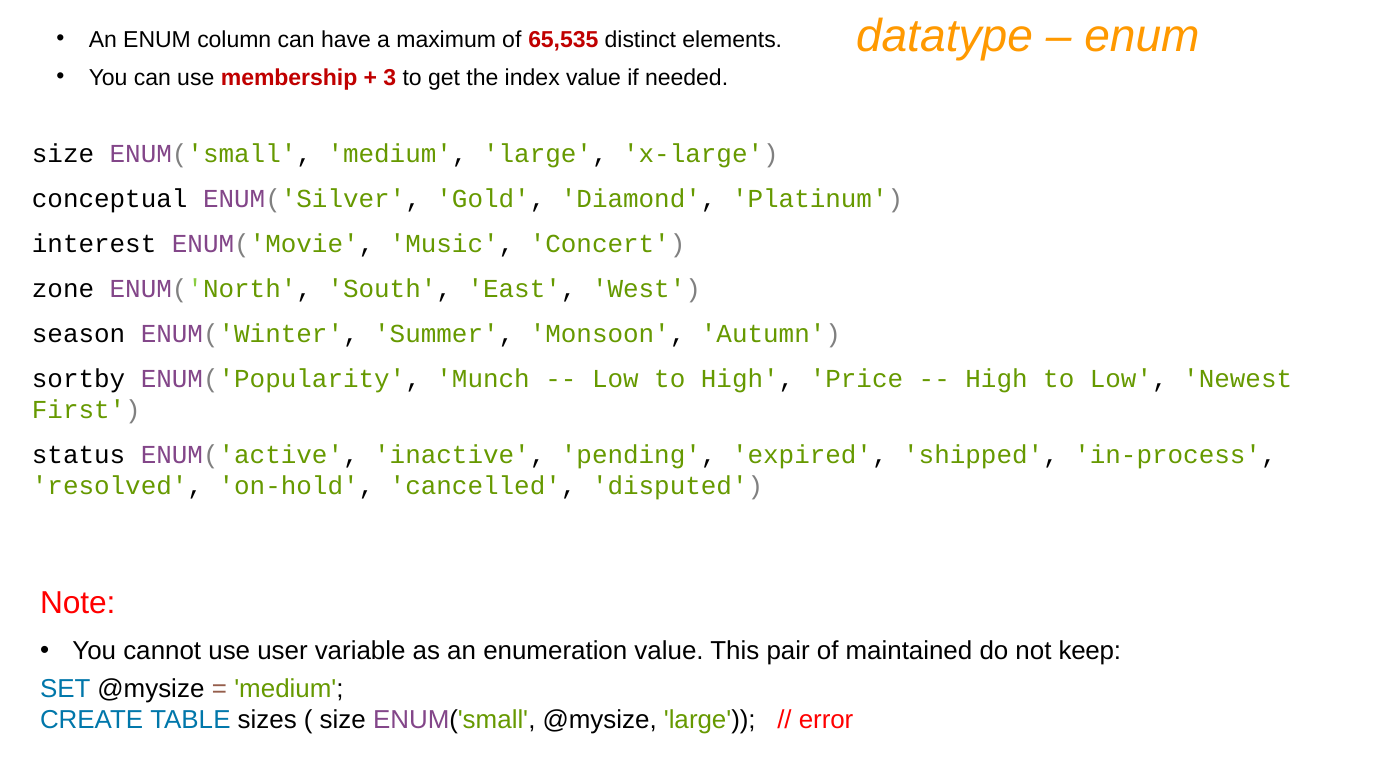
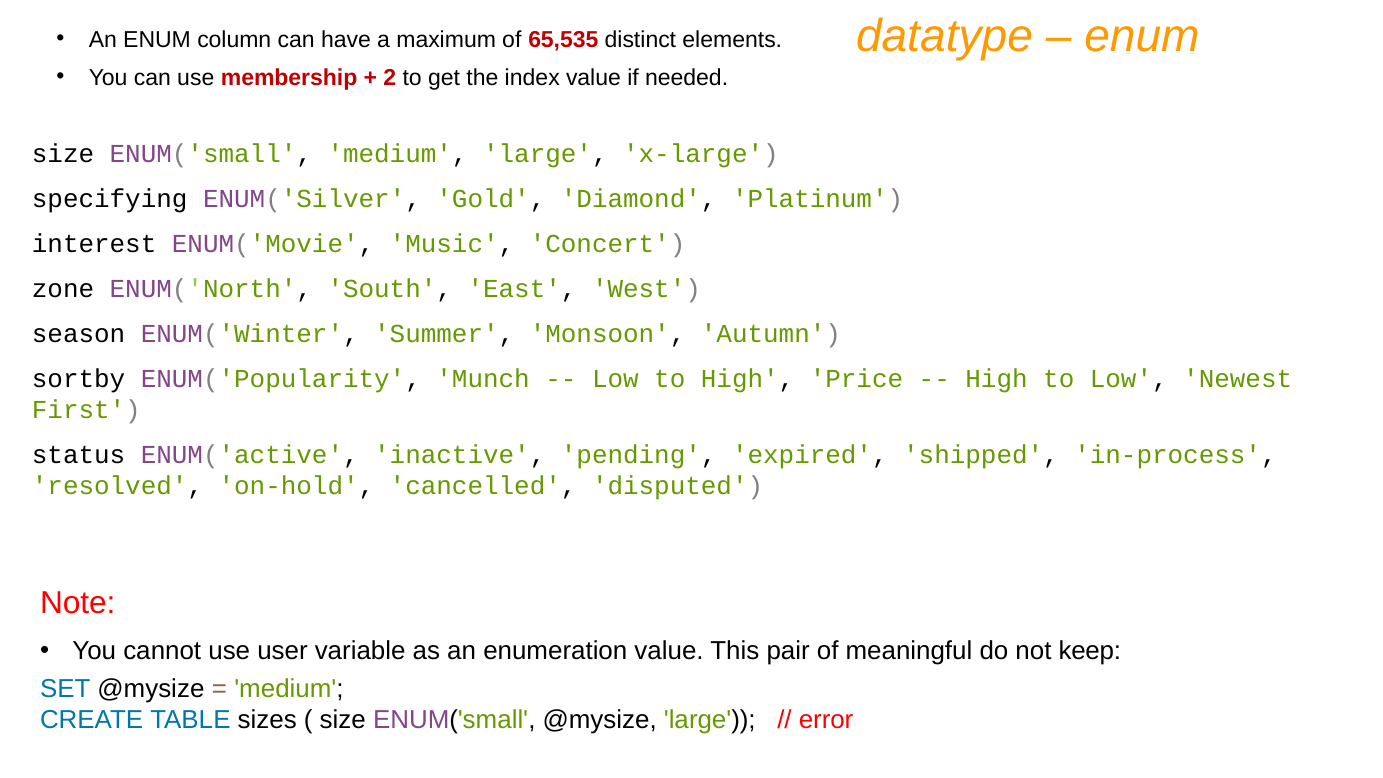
3: 3 -> 2 (390, 78)
conceptual: conceptual -> specifying (110, 199)
maintained: maintained -> meaningful (909, 651)
